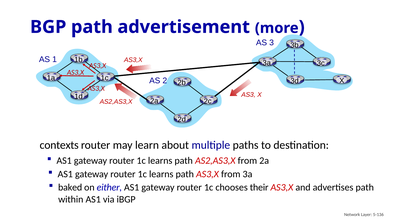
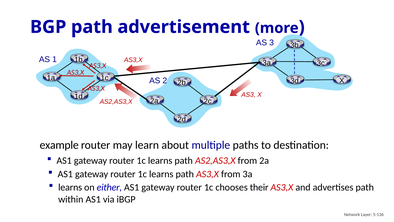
contexts: contexts -> example (59, 145)
baked: baked -> learns (70, 187)
